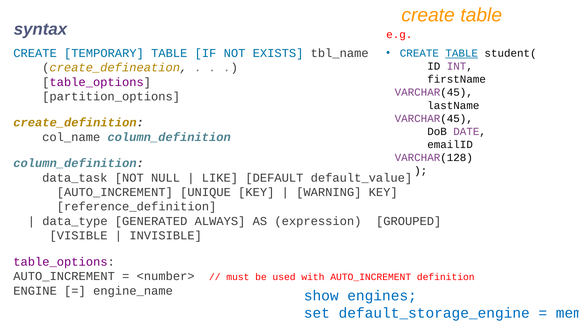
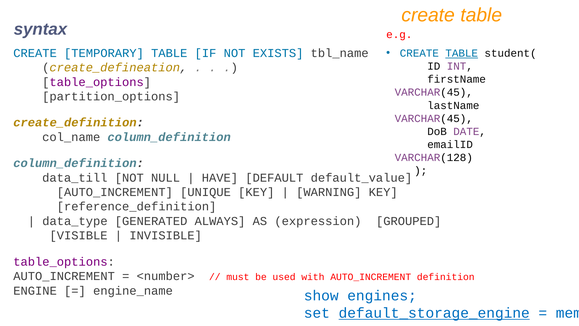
data_task: data_task -> data_till (75, 178)
LIKE: LIKE -> HAVE (220, 178)
default_storage_engine underline: none -> present (434, 313)
